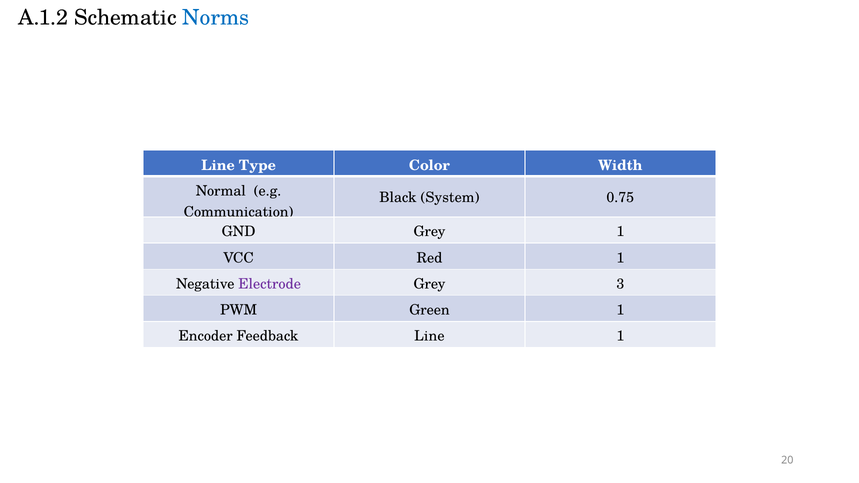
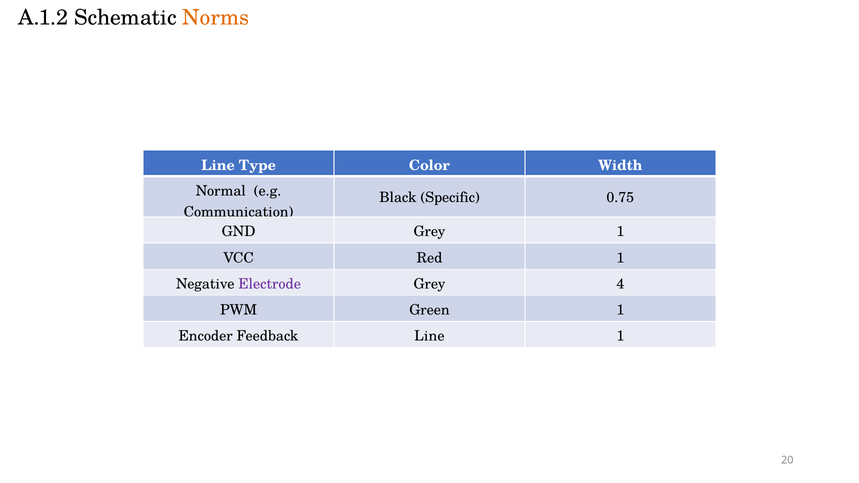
Norms colour: blue -> orange (216, 18)
System: System -> Specific (450, 198)
3: 3 -> 4 (620, 284)
